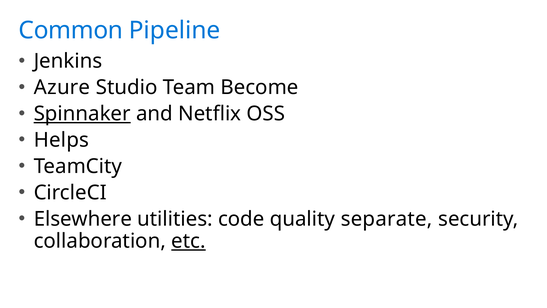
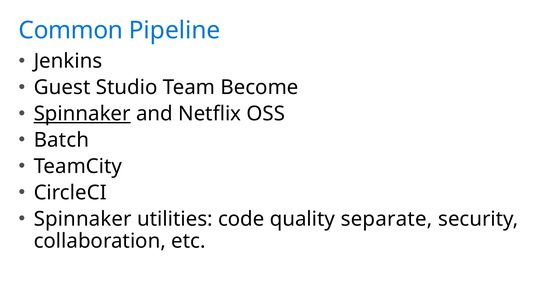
Azure: Azure -> Guest (62, 87)
Helps: Helps -> Batch (61, 140)
Elsewhere: Elsewhere -> Spinnaker (83, 219)
etc underline: present -> none (188, 241)
